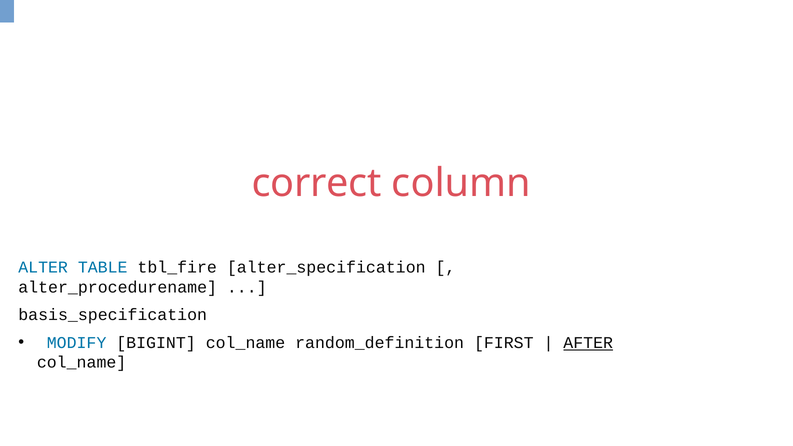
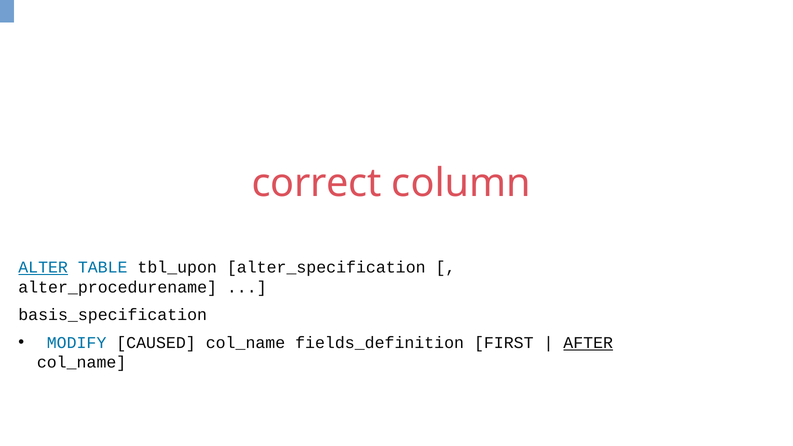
ALTER underline: none -> present (43, 267)
tbl_fire: tbl_fire -> tbl_upon (177, 267)
BIGINT: BIGINT -> CAUSED (156, 343)
random_definition: random_definition -> fields_definition (380, 343)
